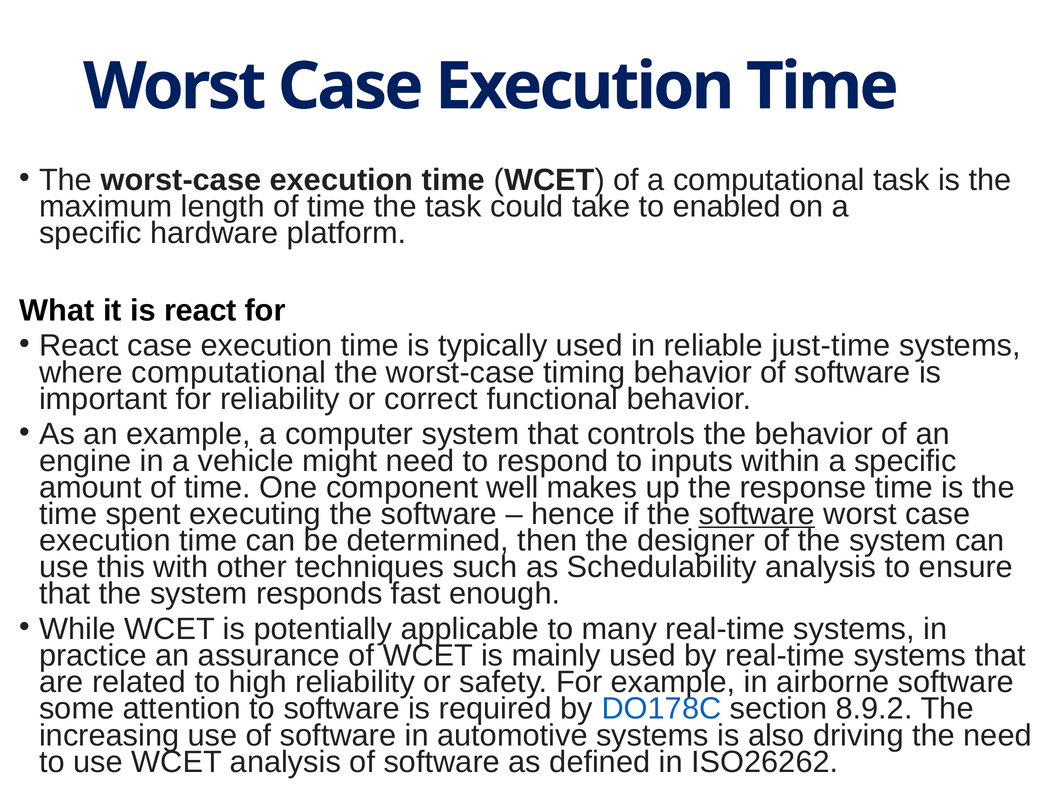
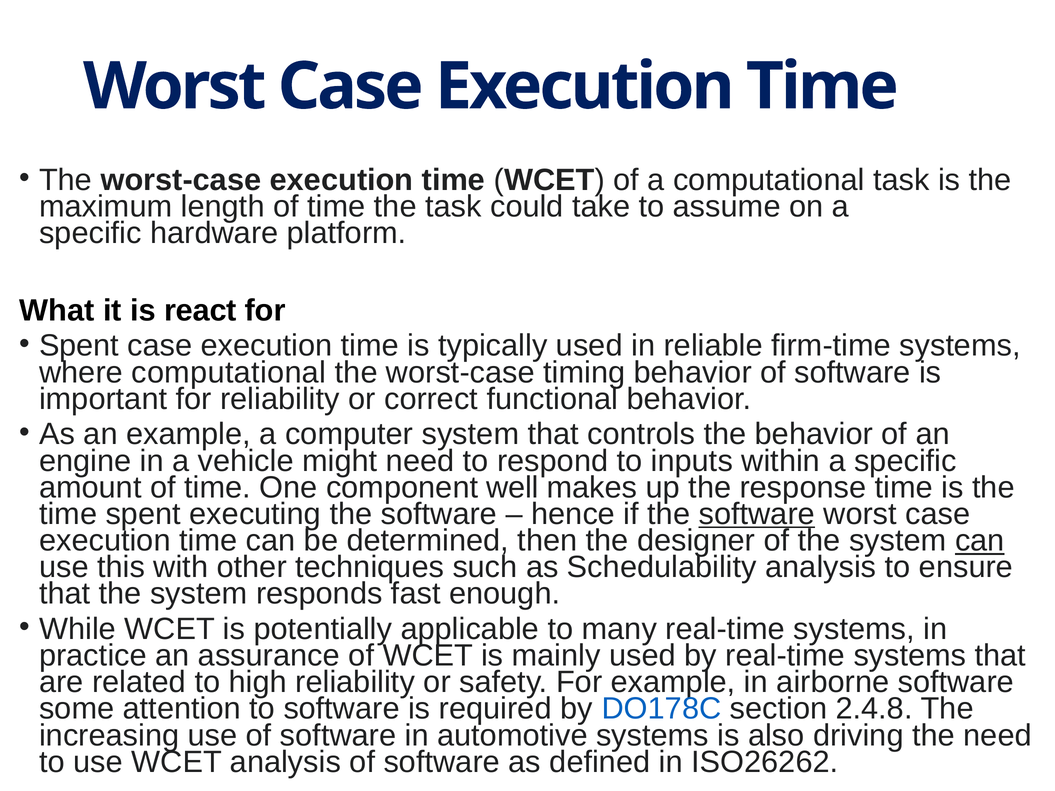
enabled: enabled -> assume (727, 206)
React: React -> Spent (79, 346)
just-time: just-time -> firm-time (831, 346)
can underline: none -> present (980, 541)
8.9.2: 8.9.2 -> 2.4.8 (874, 709)
